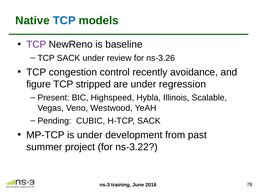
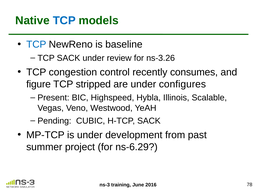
TCP colour: purple -> blue (36, 44)
avoidance: avoidance -> consumes (194, 72)
regression: regression -> configures (182, 84)
ns-3.22: ns-3.22 -> ns-6.29 (137, 147)
